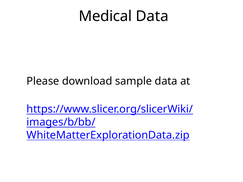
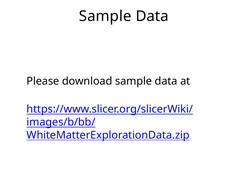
Medical: Medical -> Sample (105, 16)
